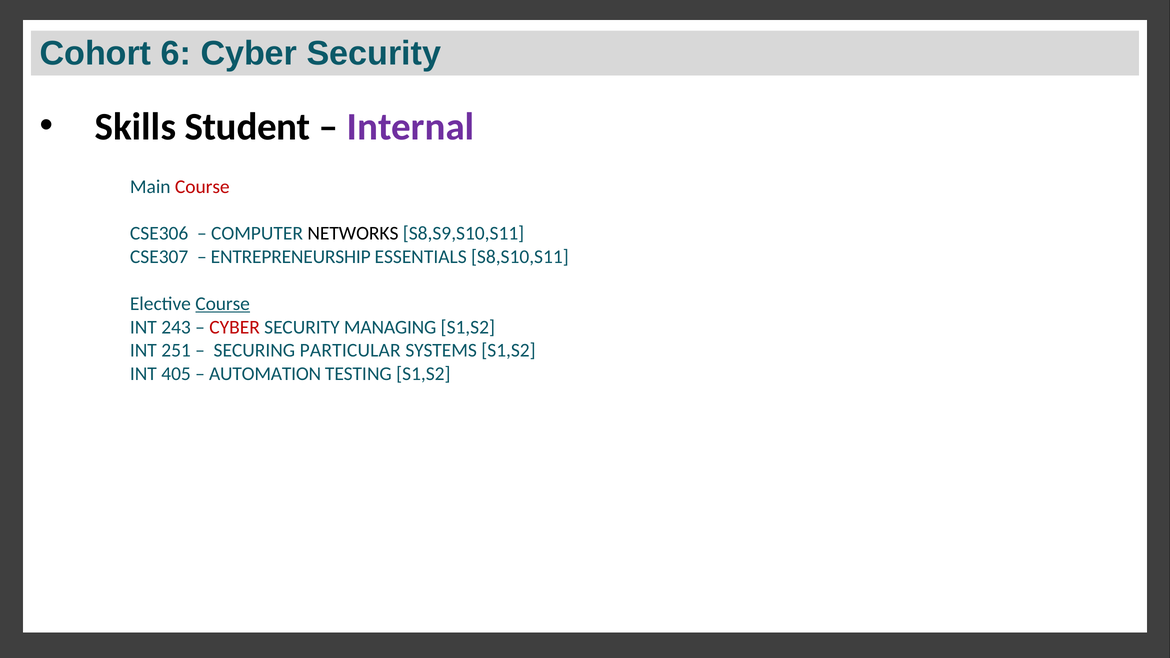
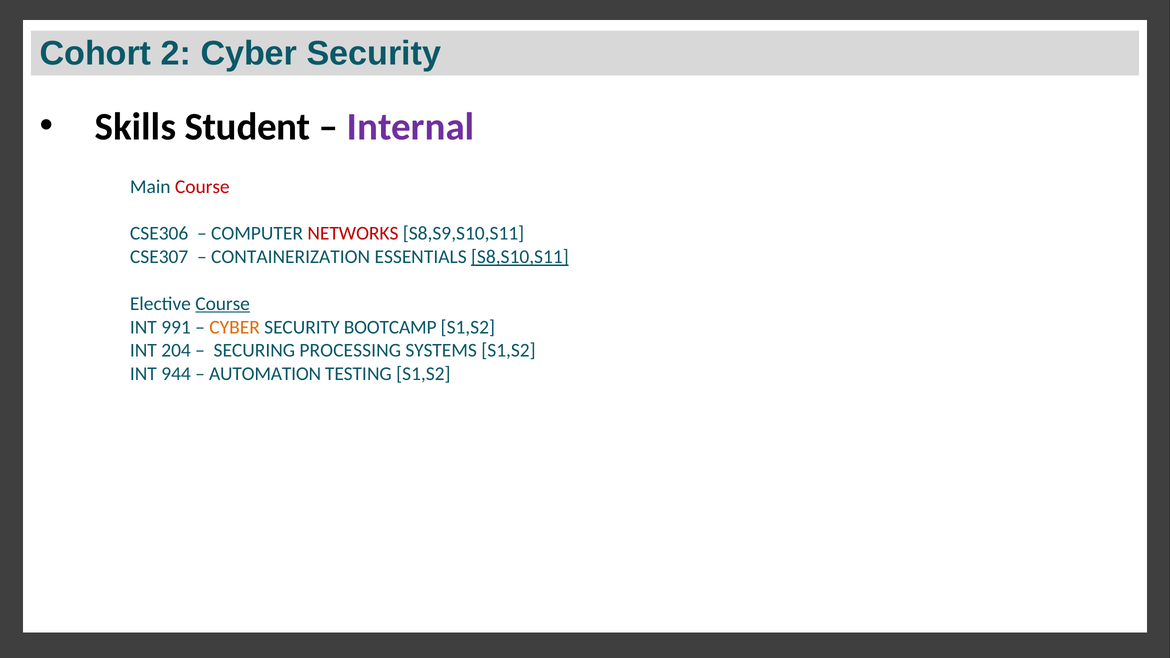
6: 6 -> 2 (176, 53)
NETWORKS colour: black -> red (353, 234)
ENTREPRENEURSHIP: ENTREPRENEURSHIP -> CONTAINERIZATION (291, 257)
S8,S10,S11 underline: none -> present (520, 257)
243: 243 -> 991 (176, 327)
CYBER colour: red -> orange (235, 327)
MANAGING: MANAGING -> BOOTCAMP (390, 327)
251: 251 -> 204 (176, 351)
PARTICULAR: PARTICULAR -> PROCESSING (350, 351)
405: 405 -> 944 (176, 374)
